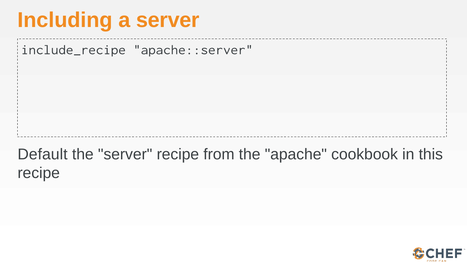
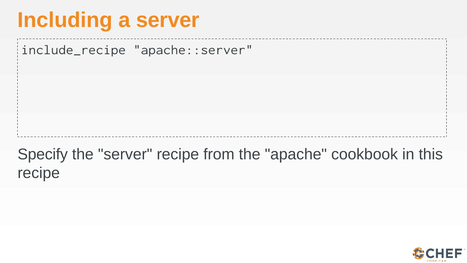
Default: Default -> Specify (43, 154)
